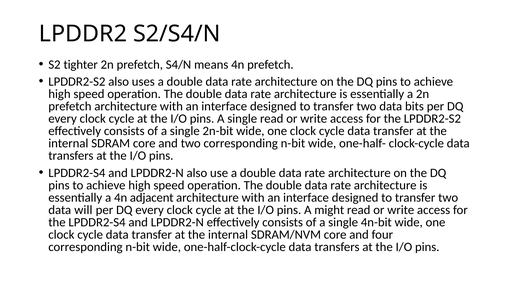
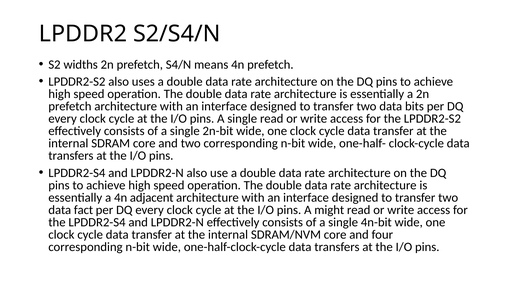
tighter: tighter -> widths (81, 65)
will: will -> fact (84, 210)
